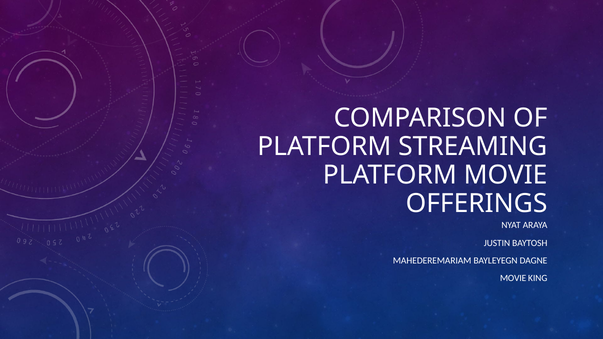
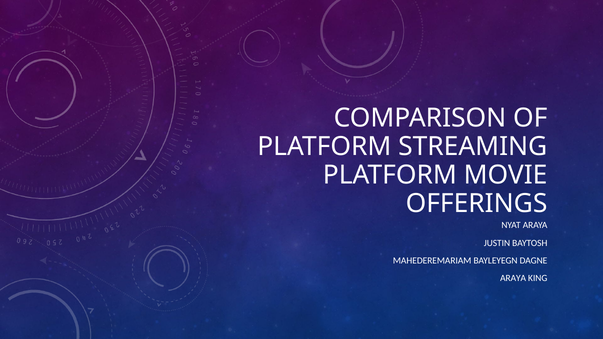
MOVIE: MOVIE -> ARAYA (513, 278)
